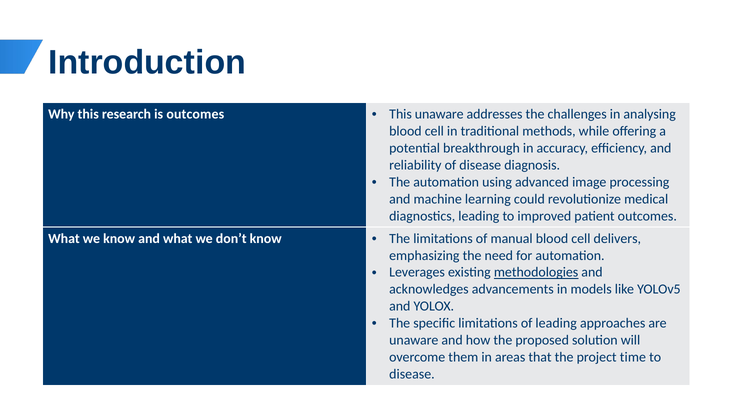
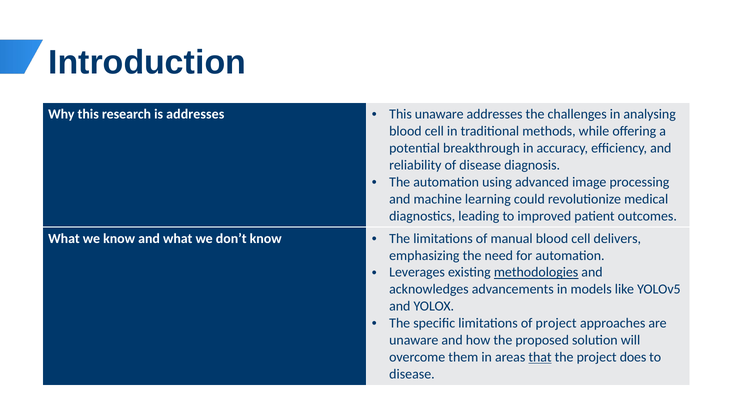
is outcomes: outcomes -> addresses (195, 114)
of leading: leading -> project (556, 323)
that underline: none -> present (540, 357)
time: time -> does (633, 357)
